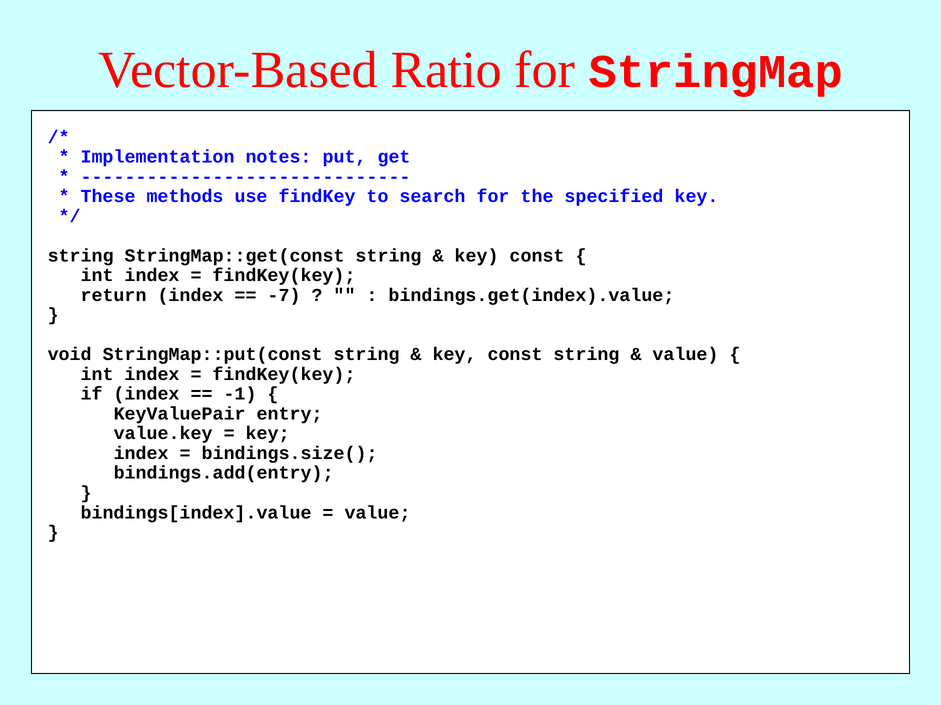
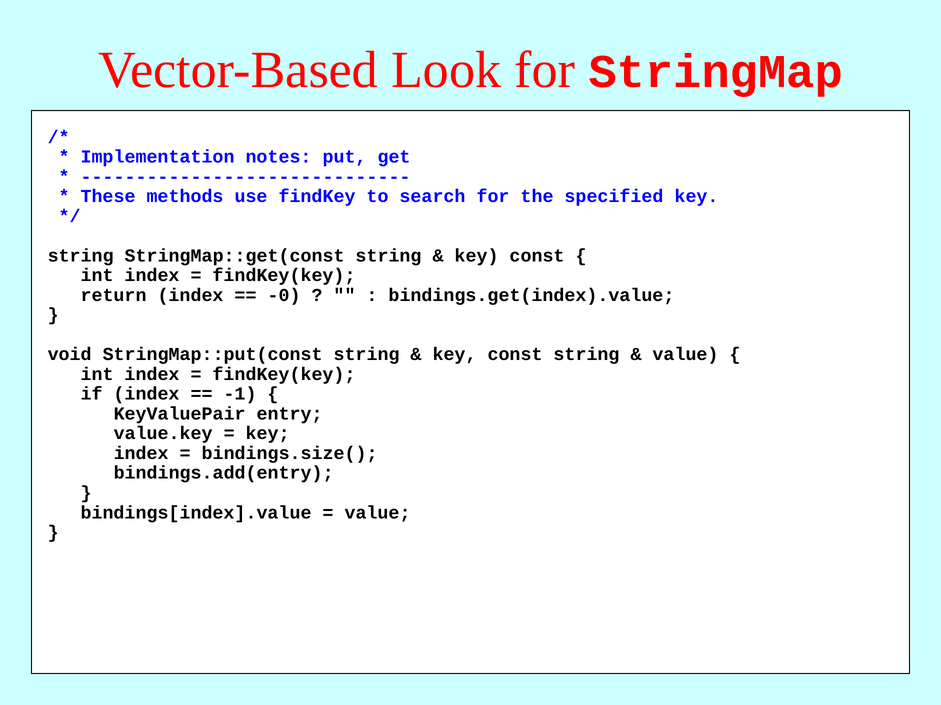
Ratio: Ratio -> Look (446, 70)
-7: -7 -> -0 (284, 295)
